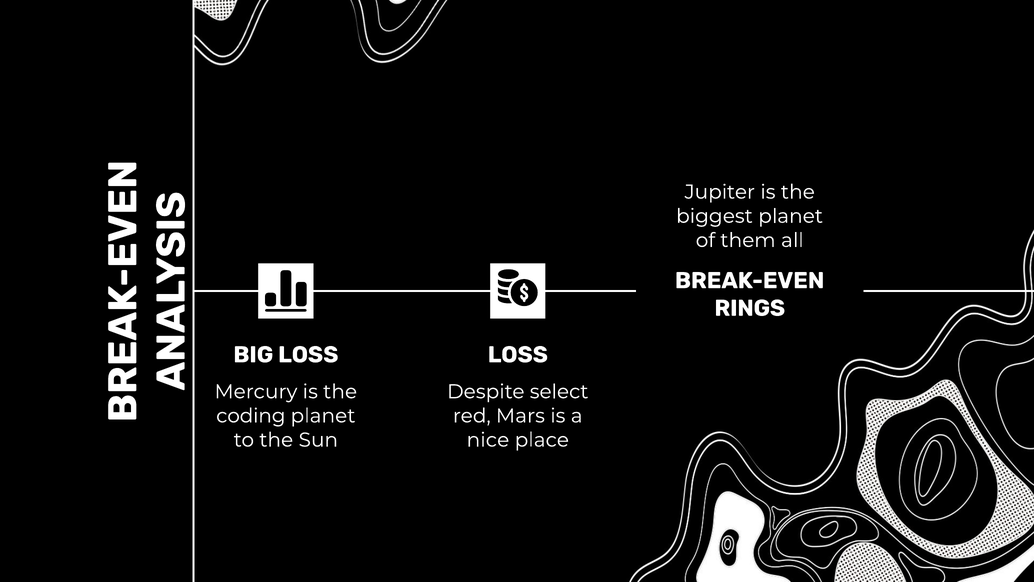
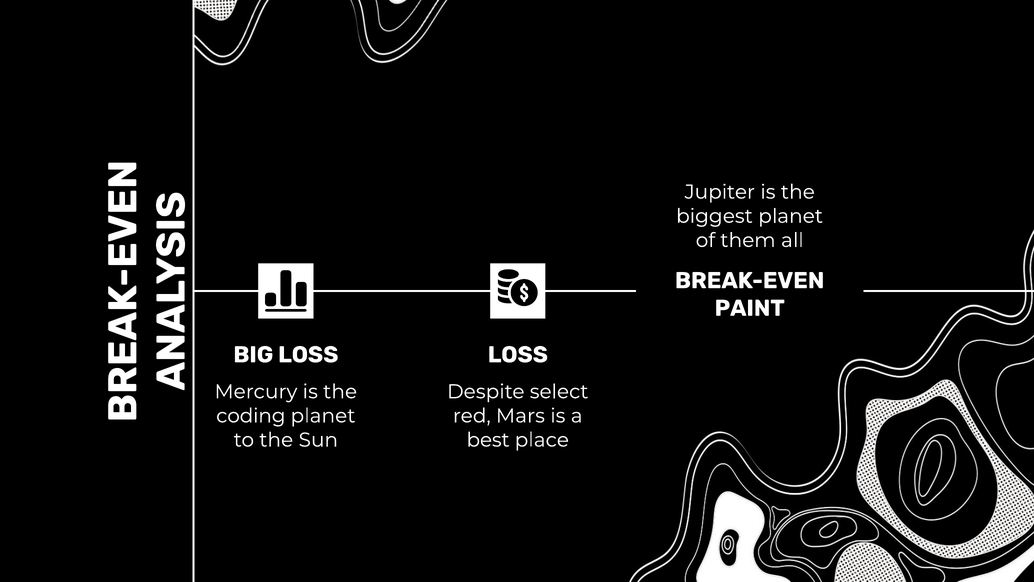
RINGS: RINGS -> PAINT (750, 308)
nice: nice -> best (488, 440)
